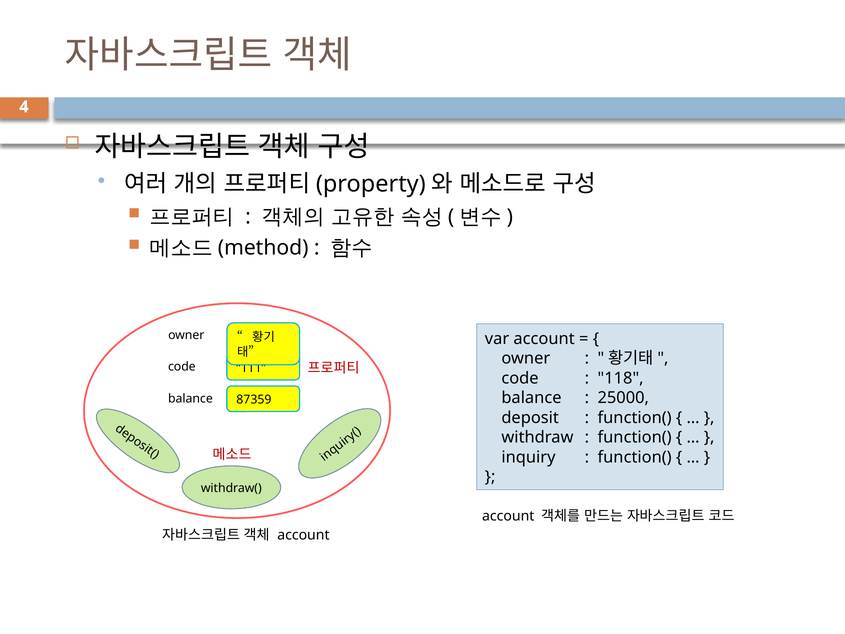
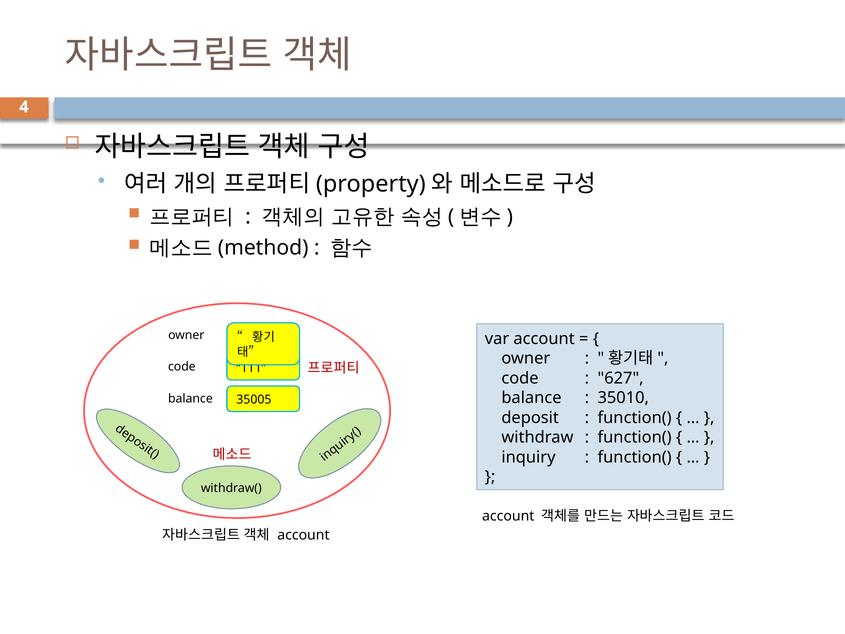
118: 118 -> 627 (621, 378)
25000: 25000 -> 35010 (623, 398)
87359: 87359 -> 35005 (254, 399)
